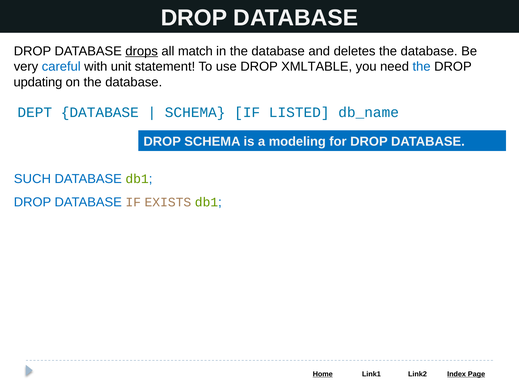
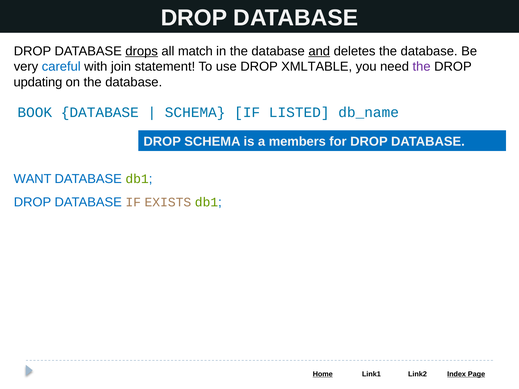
and underline: none -> present (319, 51)
unit: unit -> join (121, 67)
the colour: blue -> purple (422, 67)
DEPT: DEPT -> BOOK (35, 112)
modeling: modeling -> members (297, 142)
SUCH: SUCH -> WANT (33, 179)
